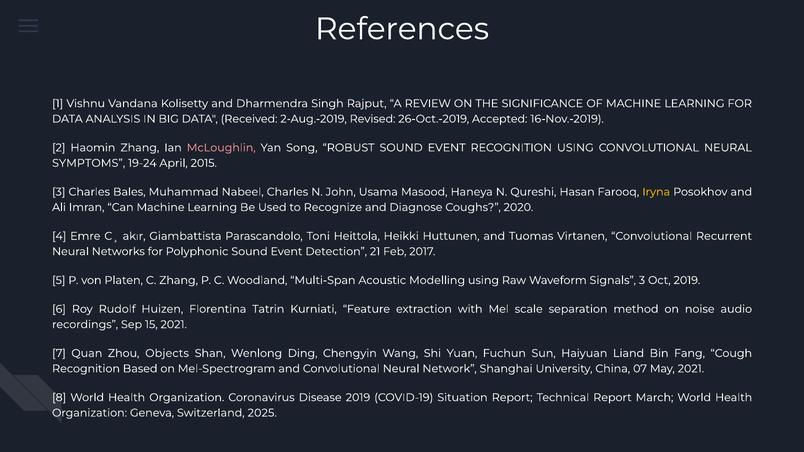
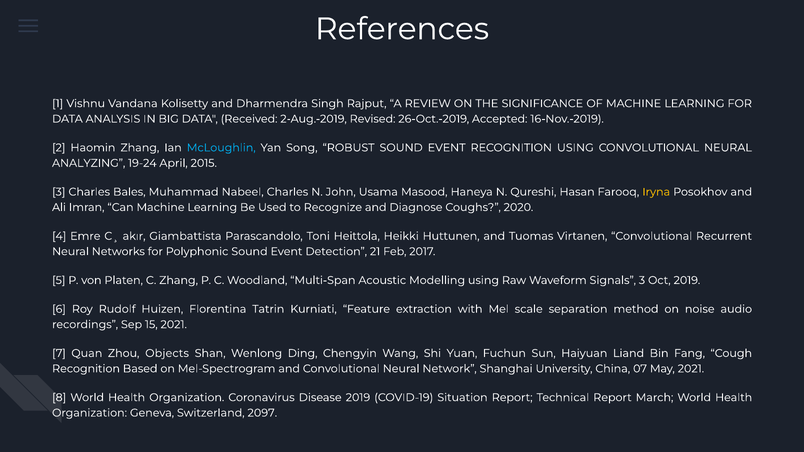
McLoughlin colour: pink -> light blue (221, 148)
SYMPTOMS: SYMPTOMS -> ANALYZING (89, 163)
2025: 2025 -> 2097 (262, 413)
